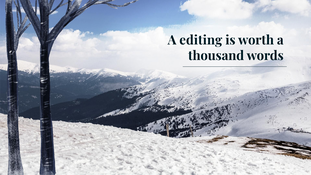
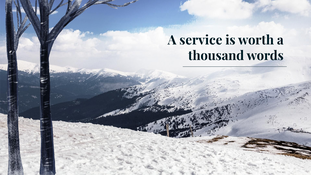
editing: editing -> service (201, 40)
